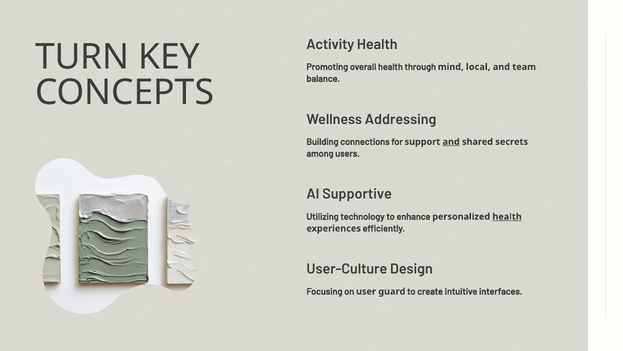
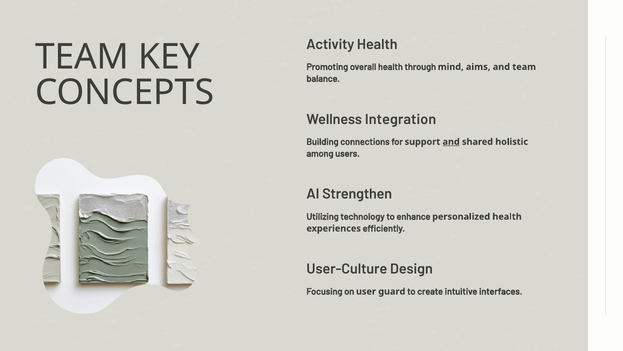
TURN: TURN -> TEAM (82, 57)
local: local -> aims (478, 67)
Addressing: Addressing -> Integration (401, 119)
secrets: secrets -> holistic (512, 142)
Supportive: Supportive -> Strengthen (357, 194)
health underline: present -> none (507, 216)
